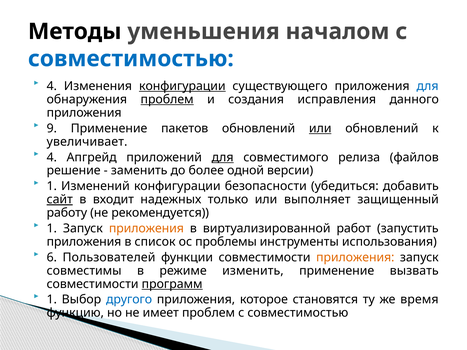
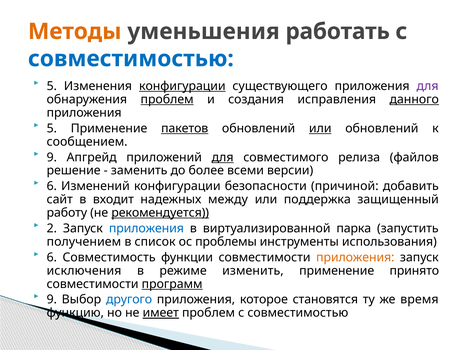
Методы colour: black -> orange (75, 32)
началом: началом -> работать (338, 32)
4: 4 -> 5 (52, 86)
для colour: blue -> purple (428, 86)
данного underline: none -> present (414, 100)
9: 9 -> 5 (52, 128)
пакетов underline: none -> present (185, 128)
увеличивает: увеличивает -> сообщением (87, 142)
4: 4 -> 9 (52, 157)
одной: одной -> всеми (246, 171)
1: 1 -> 6 (52, 186)
убедиться: убедиться -> причиной (345, 186)
сайт underline: present -> none (60, 200)
только: только -> между (228, 200)
выполняет: выполняет -> поддержка (317, 200)
рекомендуется underline: none -> present (160, 213)
1: 1 -> 2 (52, 229)
приложения colour: orange -> blue (146, 229)
работ: работ -> парка (354, 229)
приложения: приложения -> получением (84, 242)
Пользователей: Пользователей -> Совместимость (109, 258)
совместимы: совместимы -> исключения (84, 271)
вызвать: вызвать -> принято (414, 271)
1: 1 -> 9 (52, 300)
имеет underline: none -> present (161, 313)
